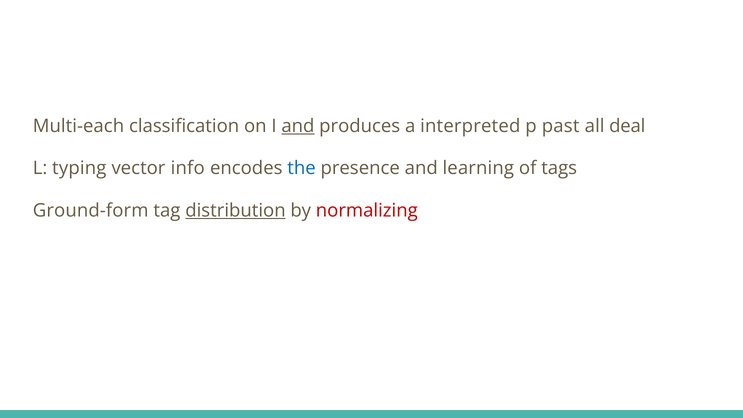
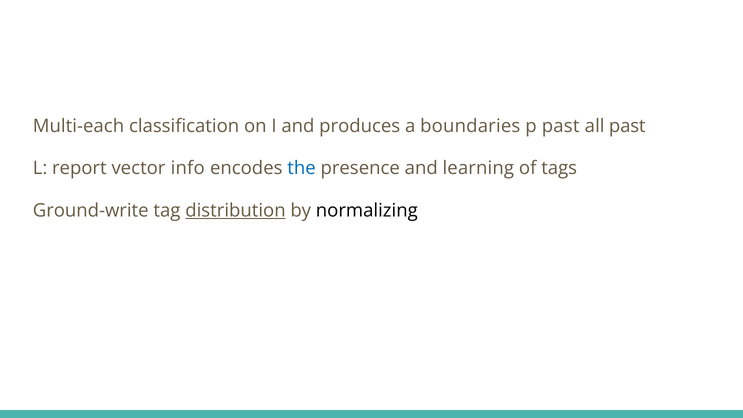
and underline: present -> none (298, 126)
interpreted: interpreted -> boundaries (470, 126)
all deal: deal -> past (627, 126)
typing: typing -> report (79, 168)
Ground-form: Ground-form -> Ground-write (91, 210)
normalizing colour: red -> black (367, 210)
